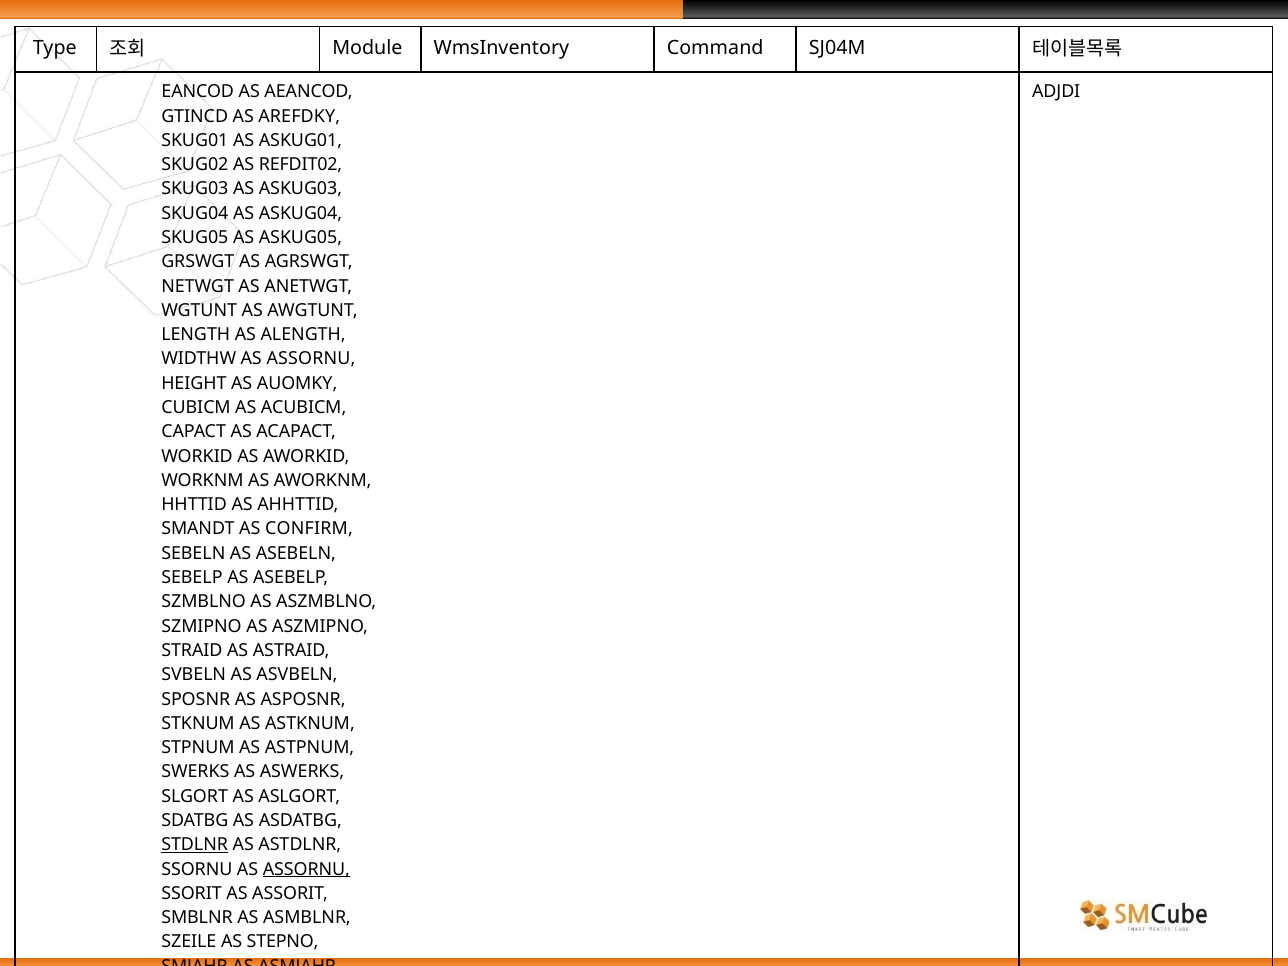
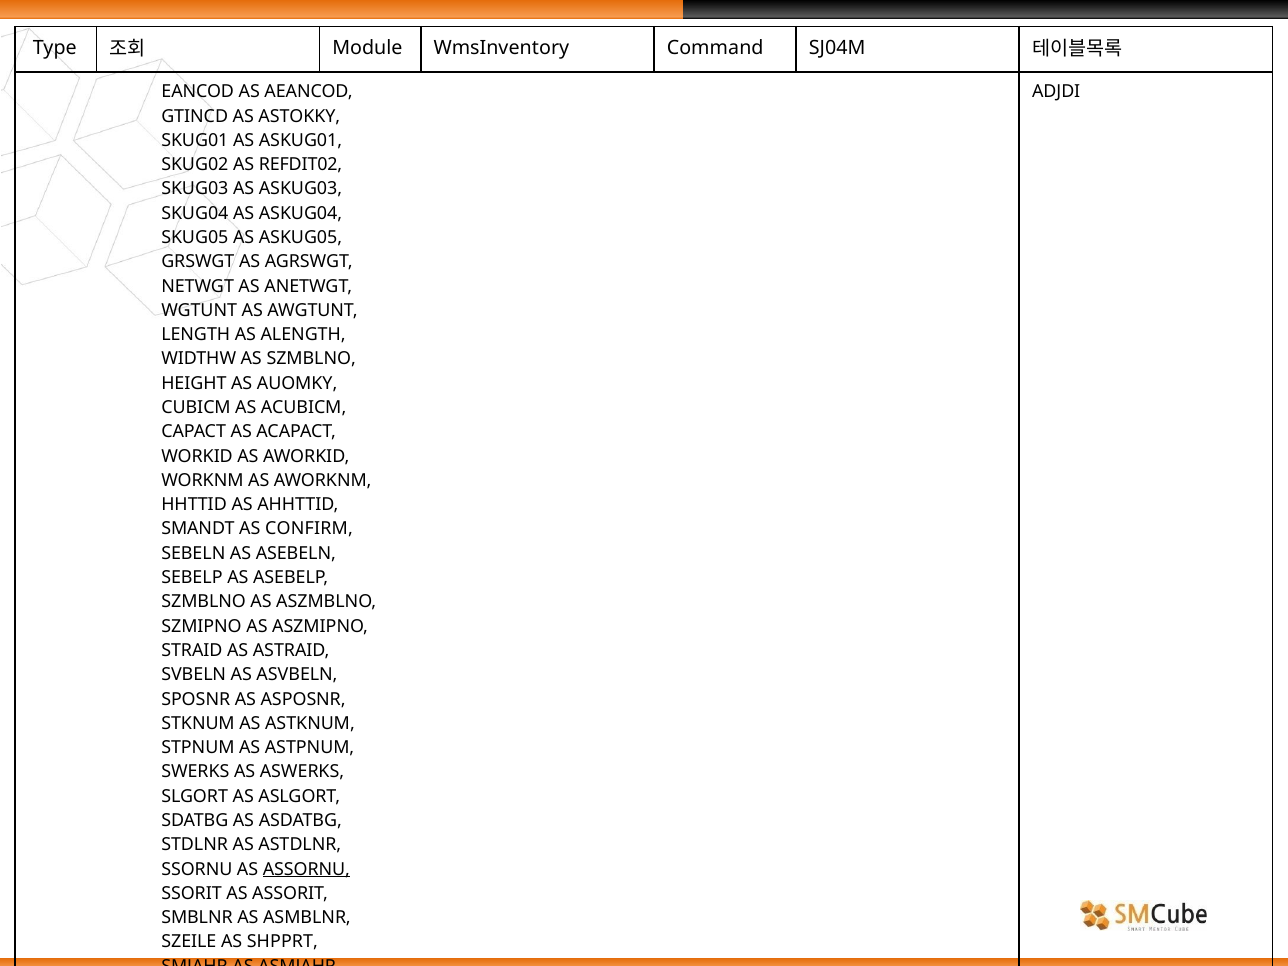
AREFDKY: AREFDKY -> ASTOKKY (299, 116)
WIDTHW AS ASSORNU: ASSORNU -> SZMBLNO (311, 359)
STDLNR underline: present -> none (195, 845)
STEPNO: STEPNO -> SHPPRT (282, 942)
